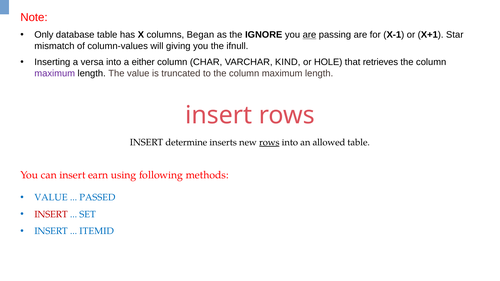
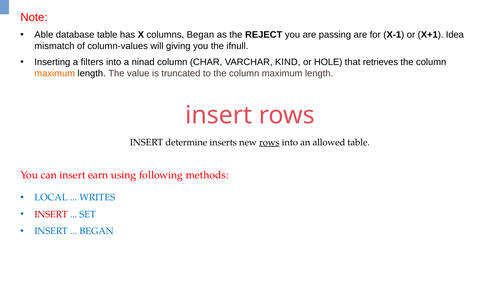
Only: Only -> Able (44, 35)
IGNORE: IGNORE -> REJECT (264, 35)
are underline: present -> none (309, 35)
Star: Star -> Idea (455, 35)
versa: versa -> filters (92, 62)
either: either -> ninad (143, 62)
maximum colour: purple -> orange (55, 74)
VALUE: VALUE -> LOCAL (51, 198)
PASSED: PASSED -> WRITES (97, 198)
ITEMID: ITEMID -> BEGAN (97, 231)
